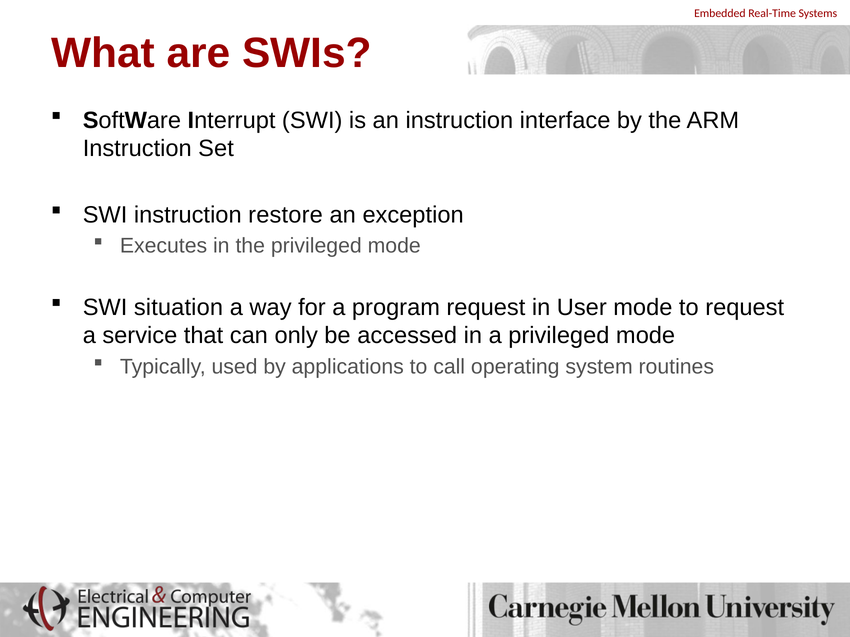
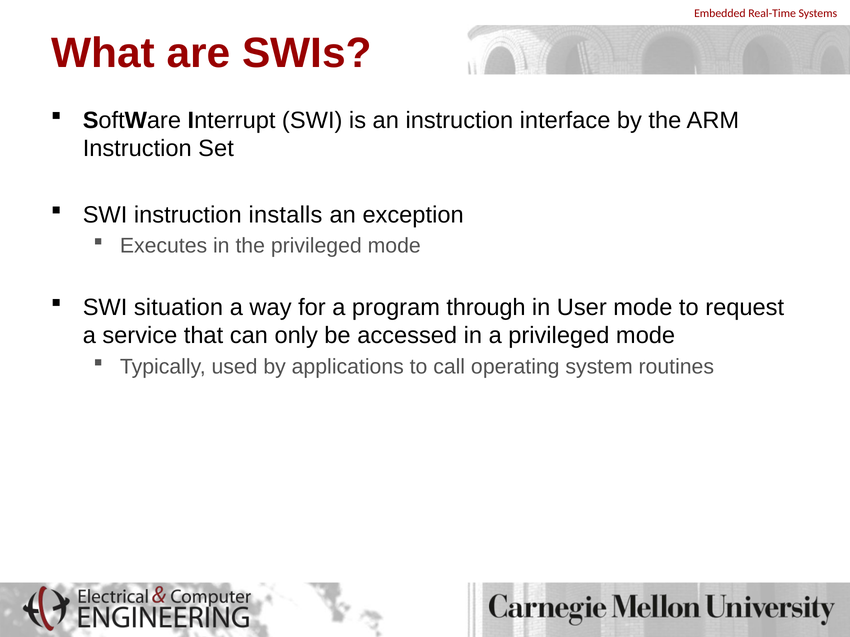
restore: restore -> installs (285, 215)
program request: request -> through (486, 308)
